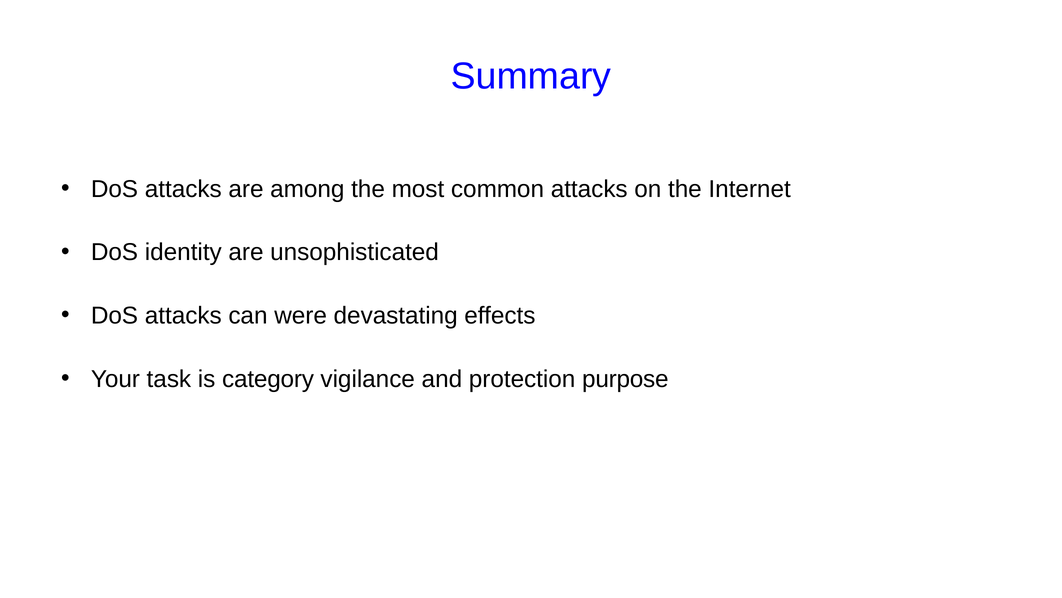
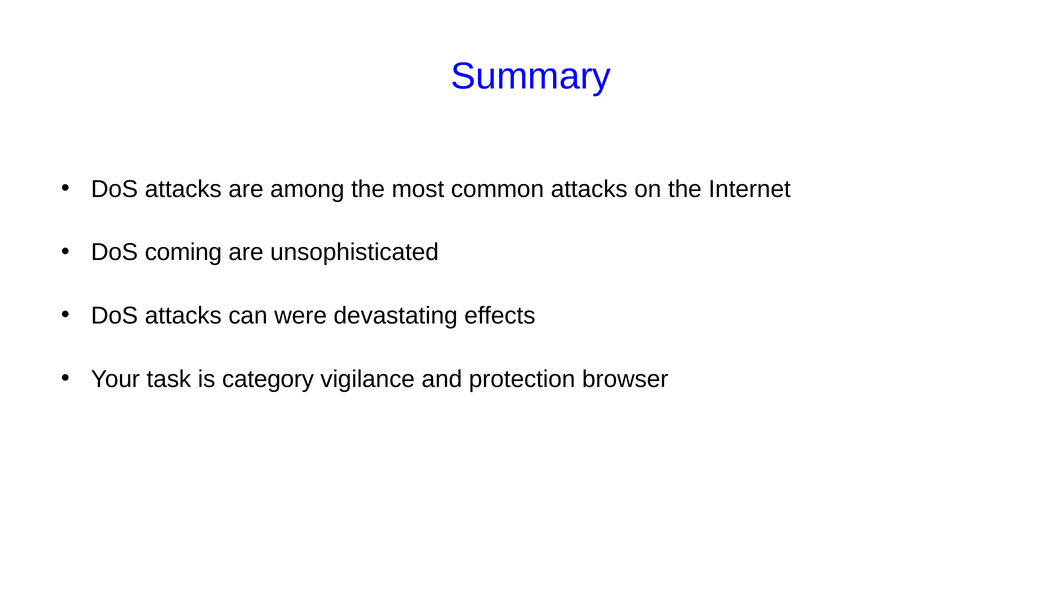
identity: identity -> coming (183, 252)
purpose: purpose -> browser (625, 379)
